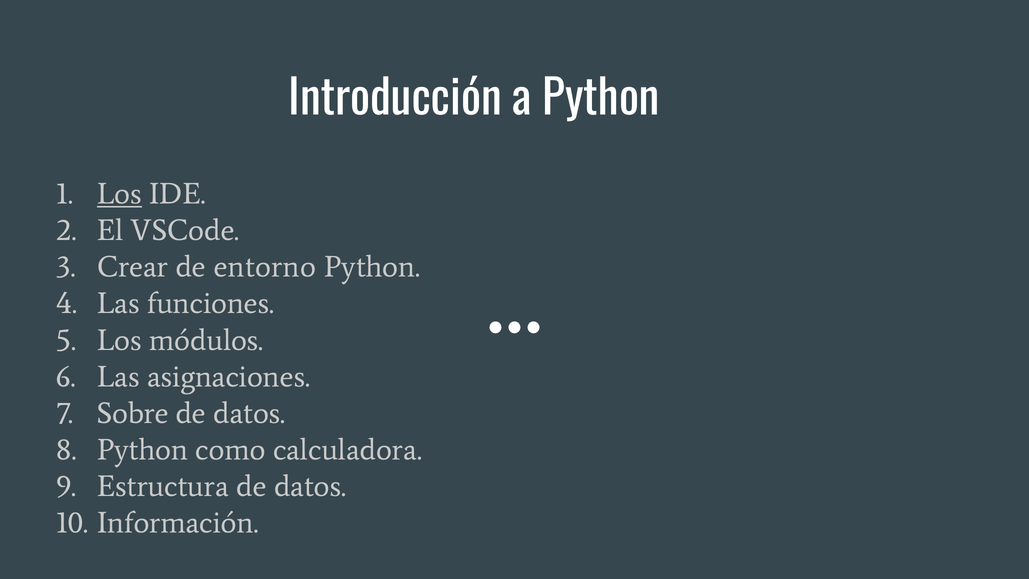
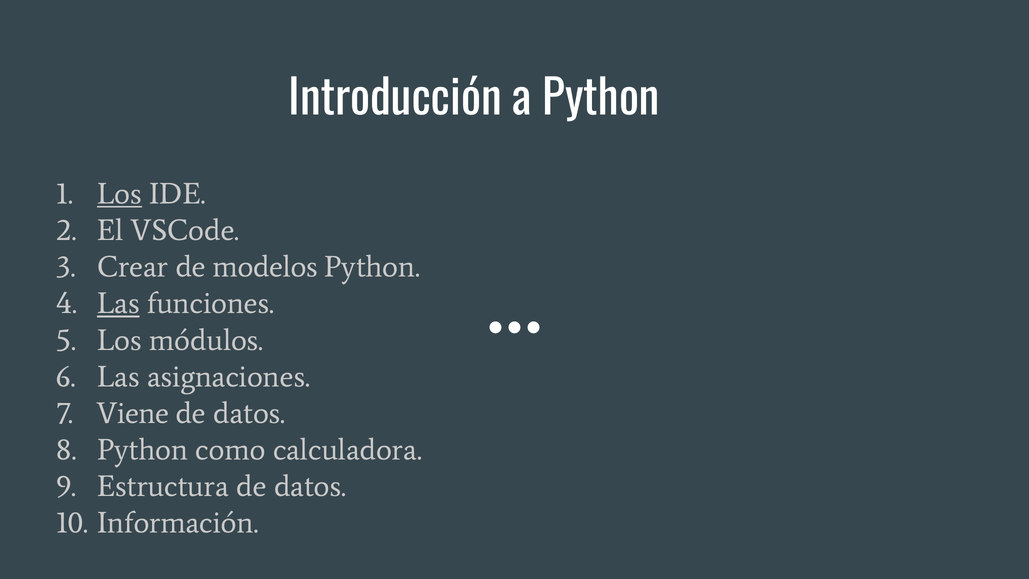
entorno: entorno -> modelos (265, 267)
Las underline: none -> present (118, 303)
Sobre: Sobre -> Viene (133, 413)
